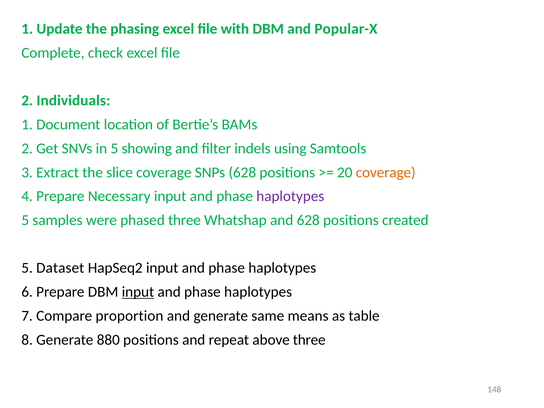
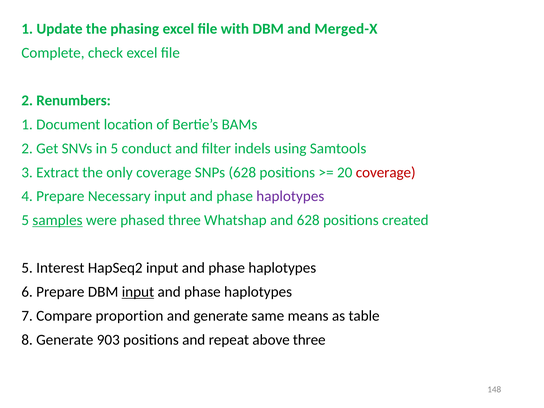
Popular-X: Popular-X -> Merged-X (346, 29)
Individuals: Individuals -> Renumbers (74, 101)
showing: showing -> conduct (147, 148)
slice: slice -> only (120, 172)
coverage colour: orange -> red (386, 172)
samples underline: none -> present (57, 220)
Dataset: Dataset -> Interest (60, 268)
880: 880 -> 903 (108, 340)
